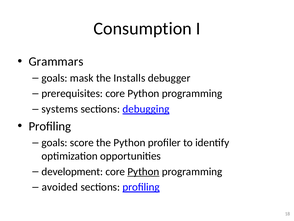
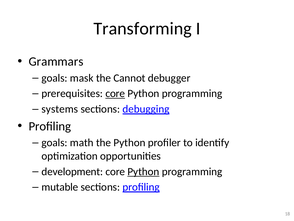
Consumption: Consumption -> Transforming (143, 28)
Installs: Installs -> Cannot (129, 78)
core underline: none -> present (115, 93)
score: score -> math (82, 142)
avoided: avoided -> mutable (60, 187)
